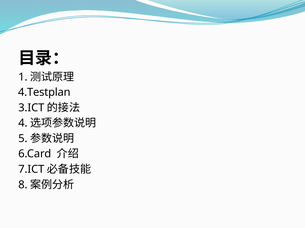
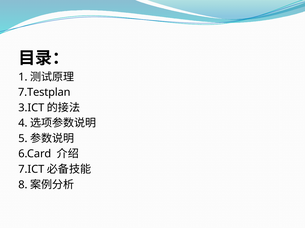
4.Testplan: 4.Testplan -> 7.Testplan (44, 93)
